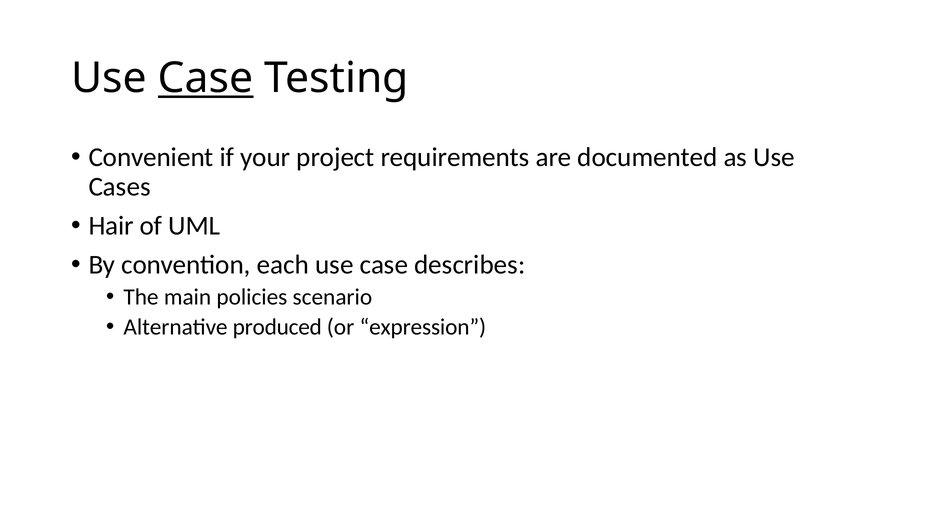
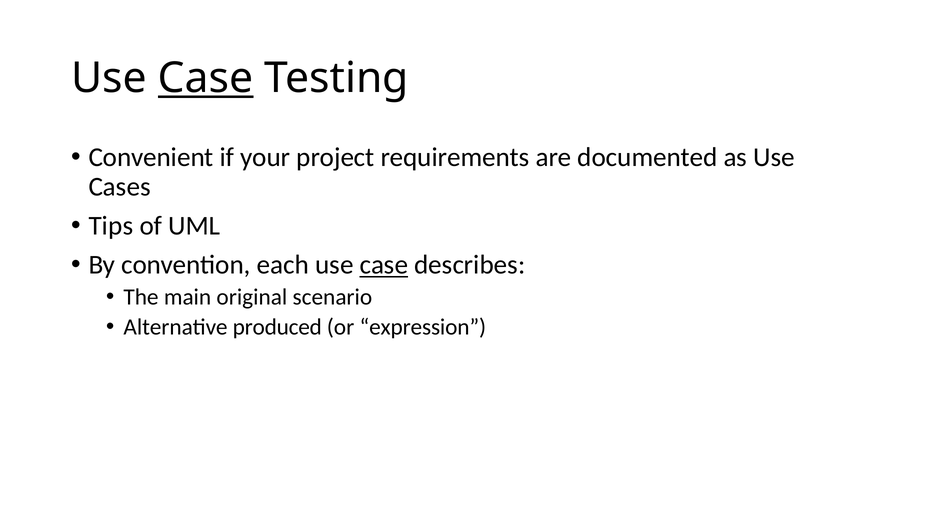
Hair: Hair -> Tips (111, 226)
case underline: none -> present (384, 265)
policies: policies -> original (252, 297)
